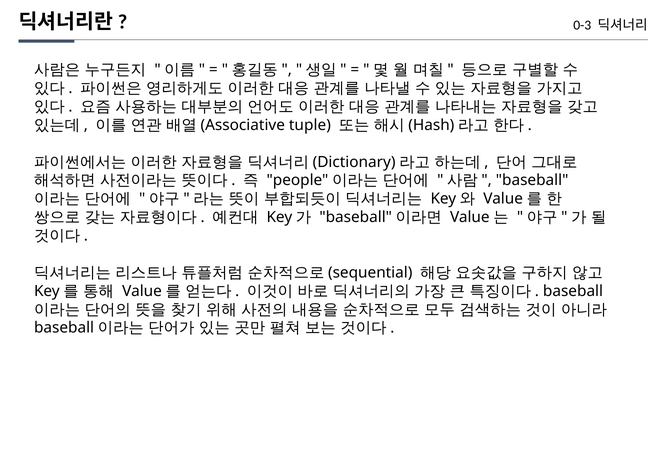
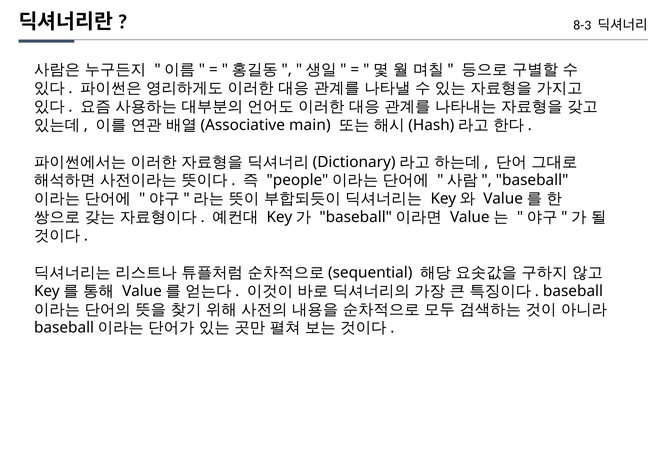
0-3: 0-3 -> 8-3 (582, 25)
tuple: tuple -> main (310, 125)
